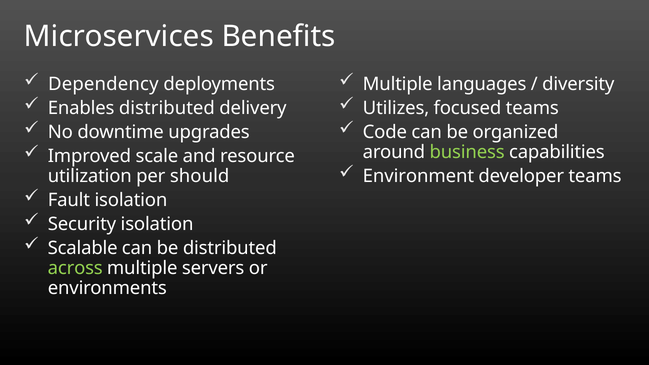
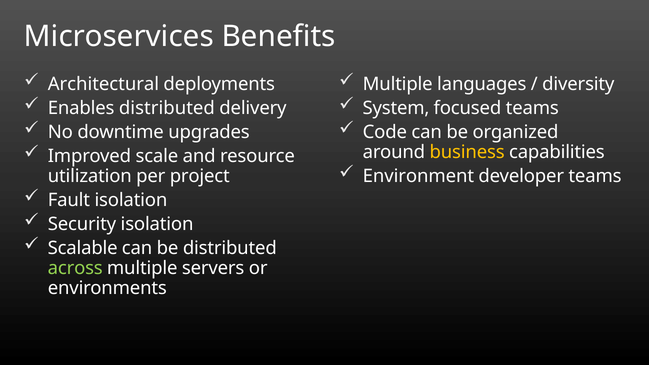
Dependency: Dependency -> Architectural (103, 84)
Utilizes: Utilizes -> System (396, 108)
business colour: light green -> yellow (467, 152)
should: should -> project (200, 176)
